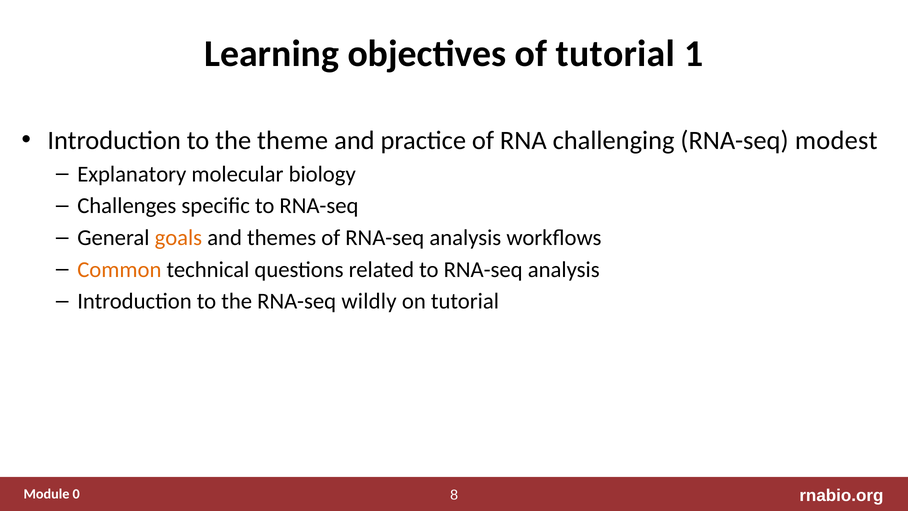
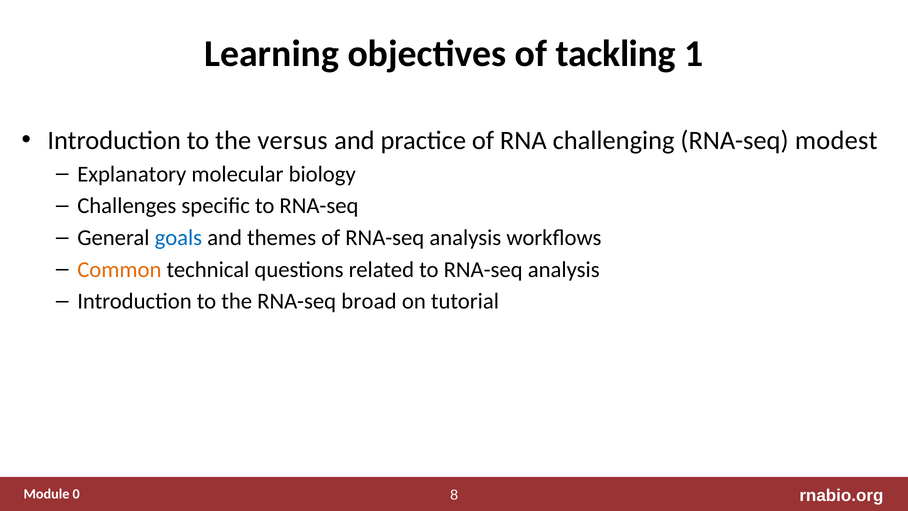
of tutorial: tutorial -> tackling (616, 54)
theme: theme -> versus (293, 140)
goals colour: orange -> blue (178, 238)
wildly: wildly -> broad (369, 301)
